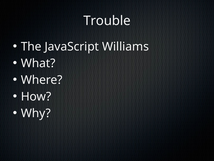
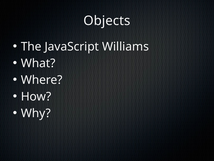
Trouble: Trouble -> Objects (107, 21)
